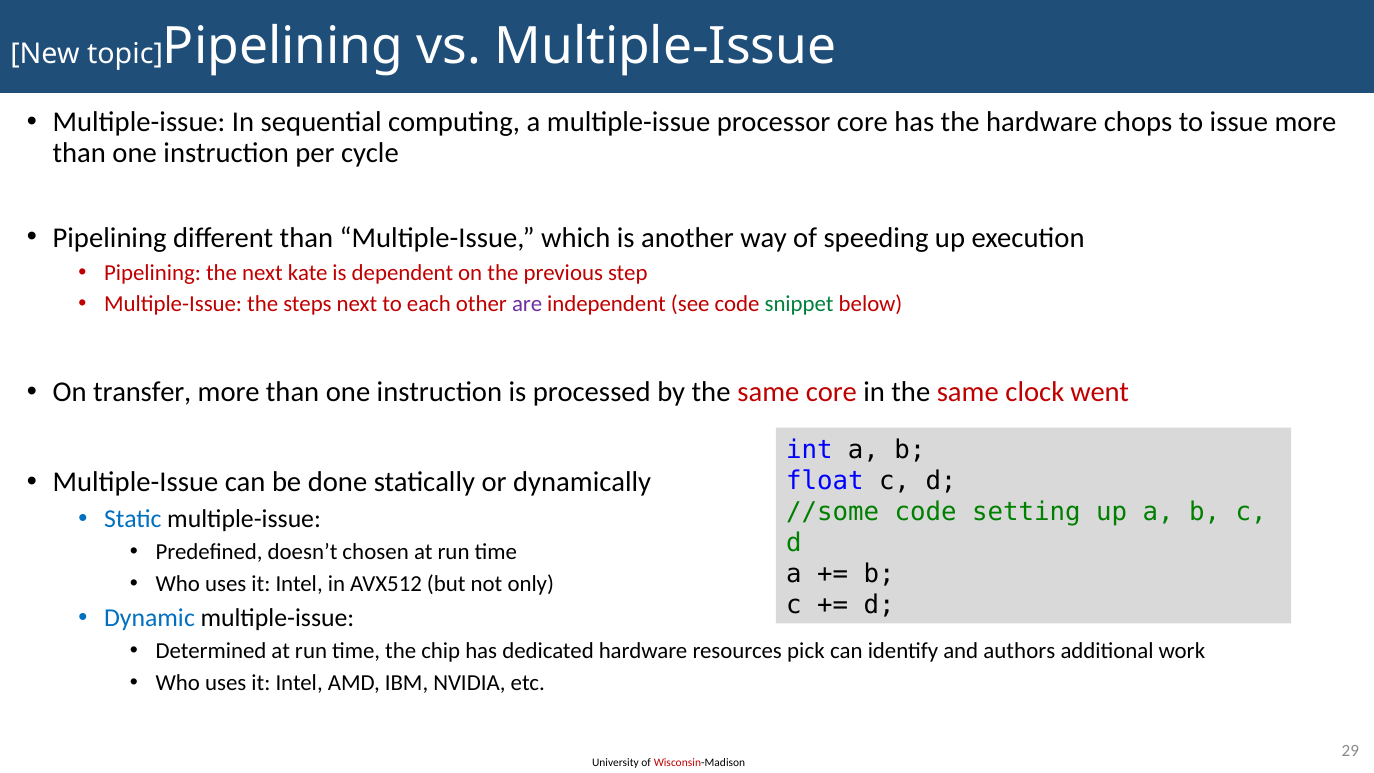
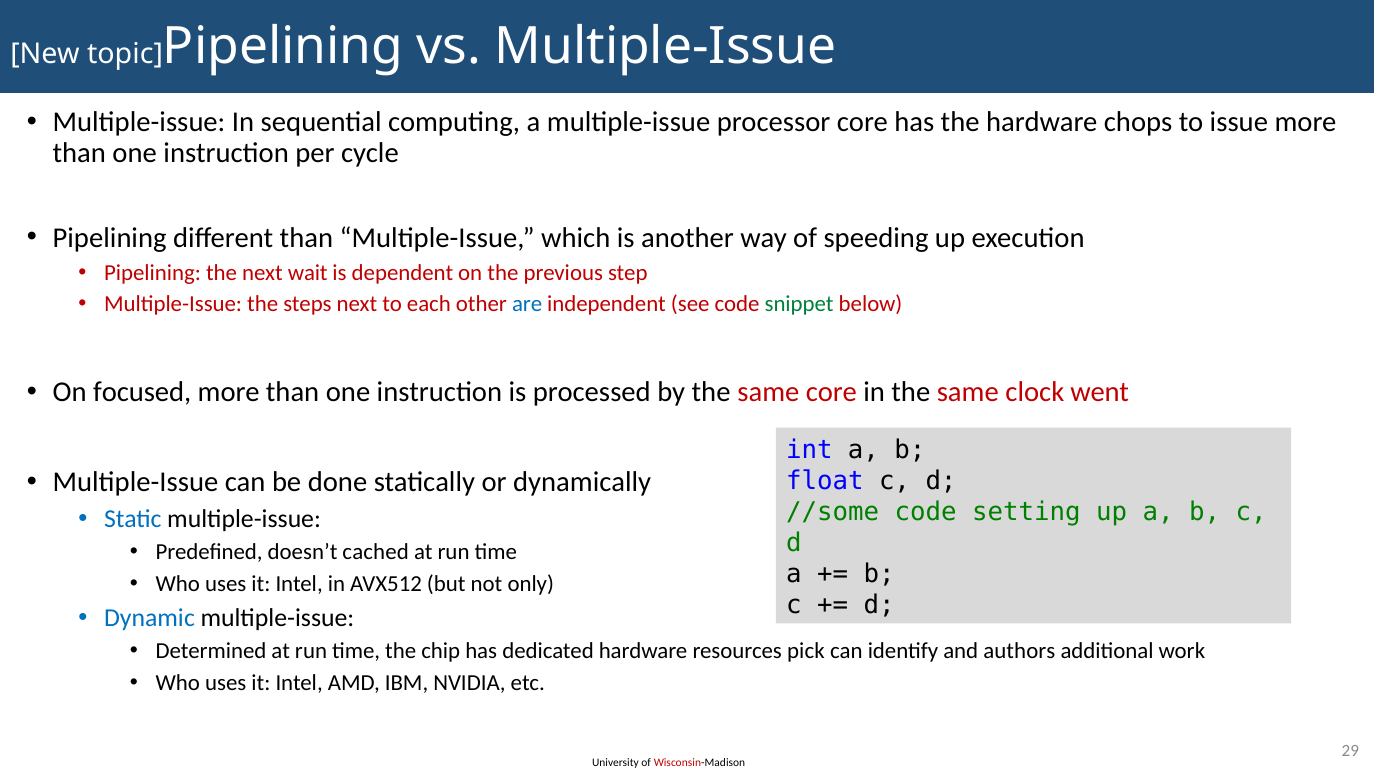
kate: kate -> wait (308, 273)
are colour: purple -> blue (527, 304)
transfer: transfer -> focused (142, 392)
chosen: chosen -> cached (376, 552)
